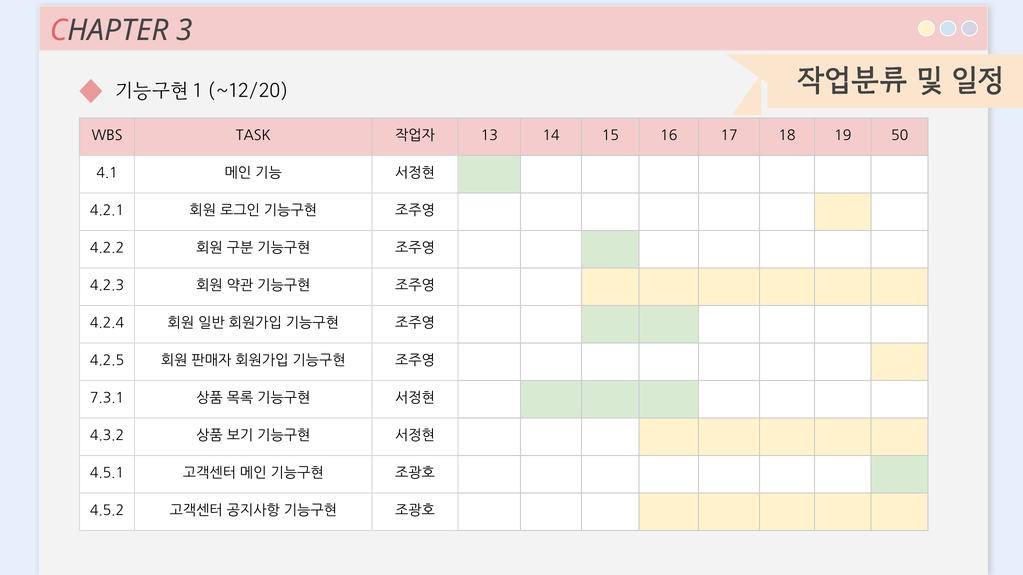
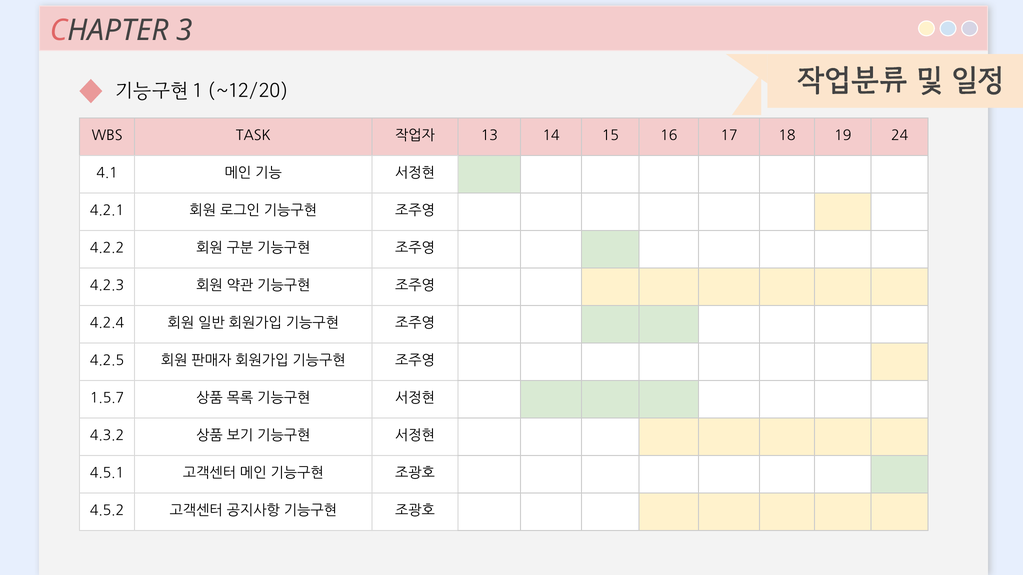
50: 50 -> 24 (900, 136)
7.3.1: 7.3.1 -> 1.5.7 (107, 398)
